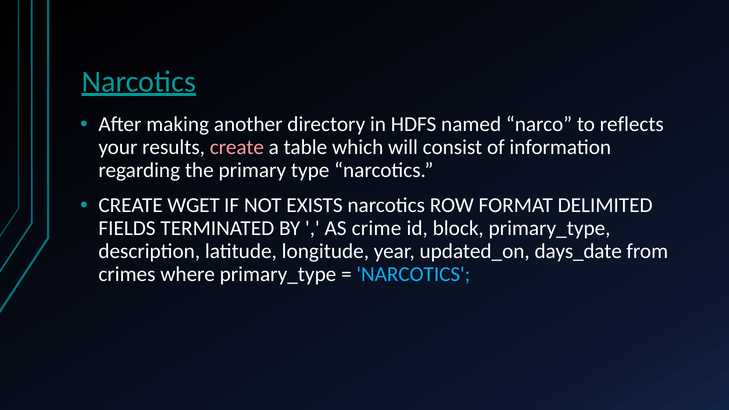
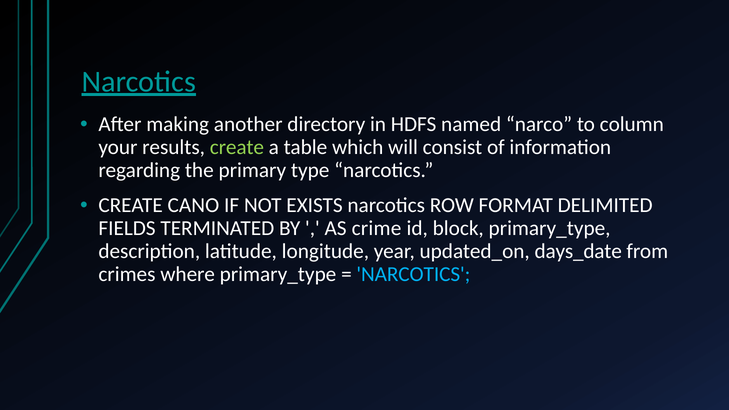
reflects: reflects -> column (632, 124)
create colour: pink -> light green (237, 147)
WGET: WGET -> CANO (193, 205)
